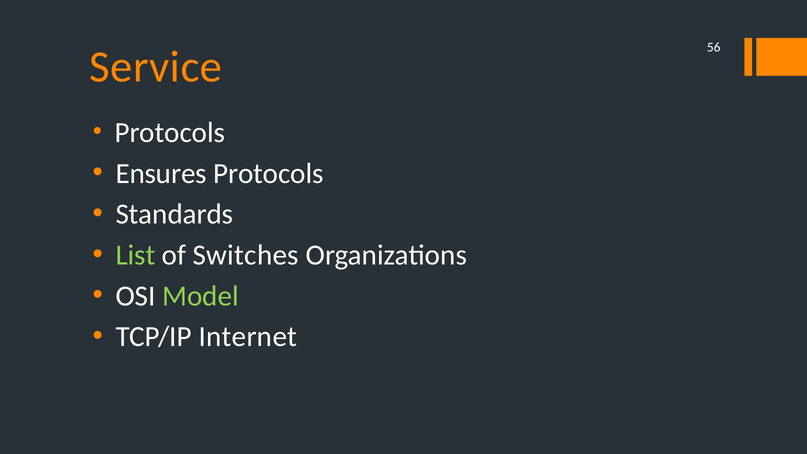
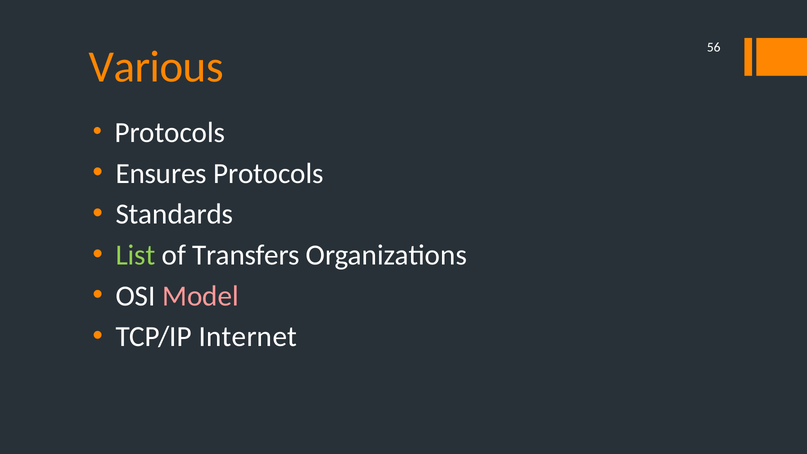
Service: Service -> Various (156, 67)
Switches: Switches -> Transfers (246, 255)
Model colour: light green -> pink (201, 296)
